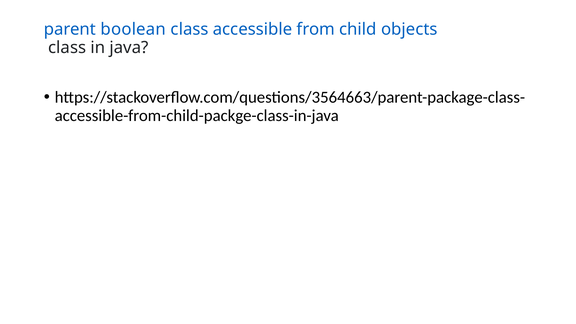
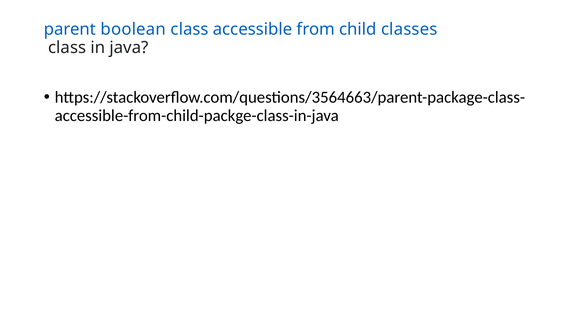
objects: objects -> classes (409, 29)
